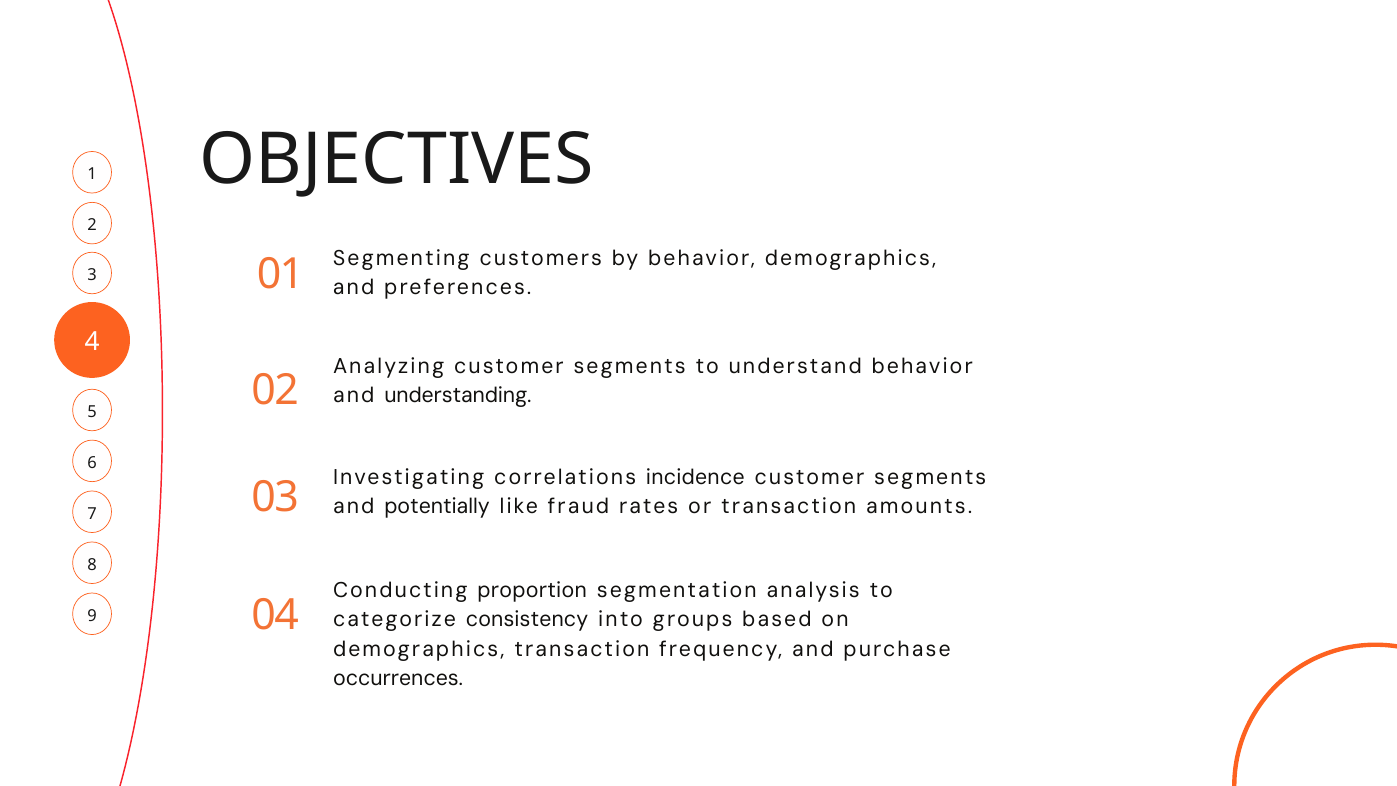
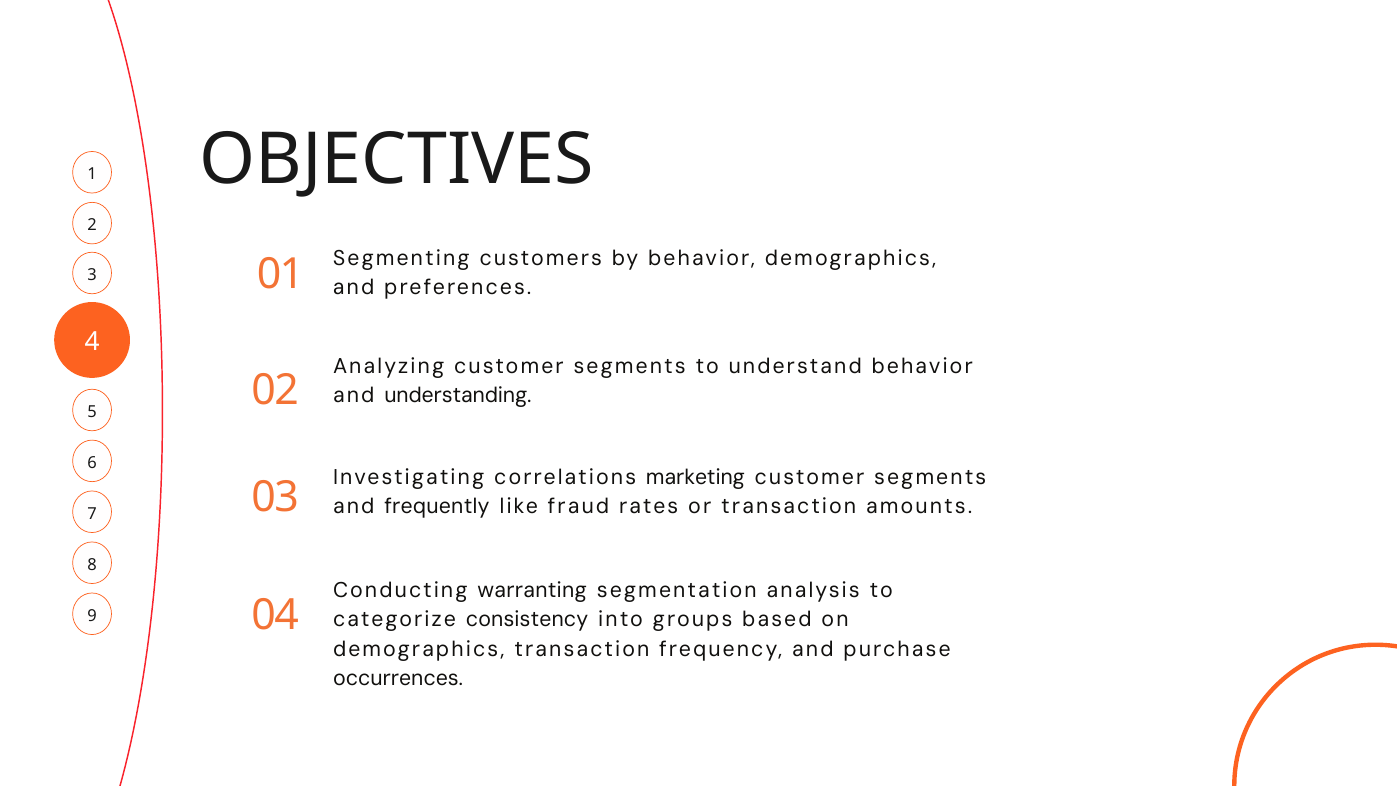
incidence: incidence -> marketing (695, 477)
potentially: potentially -> frequently (437, 507)
proportion: proportion -> warranting (532, 590)
